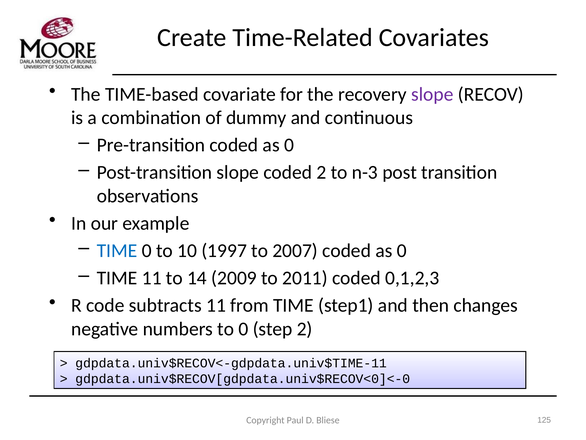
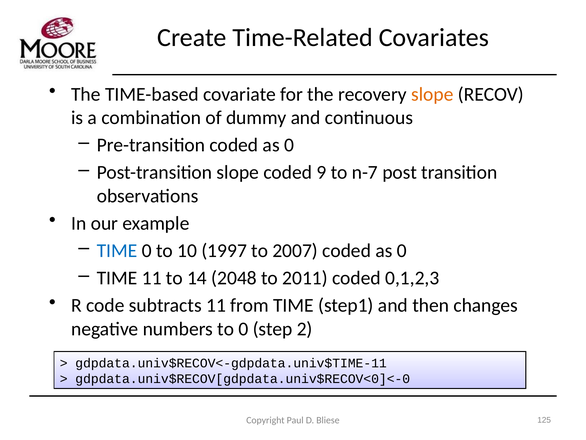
slope colour: purple -> orange (432, 94)
coded 2: 2 -> 9 (321, 172)
n-3: n-3 -> n-7 (365, 172)
2009: 2009 -> 2048 (234, 278)
